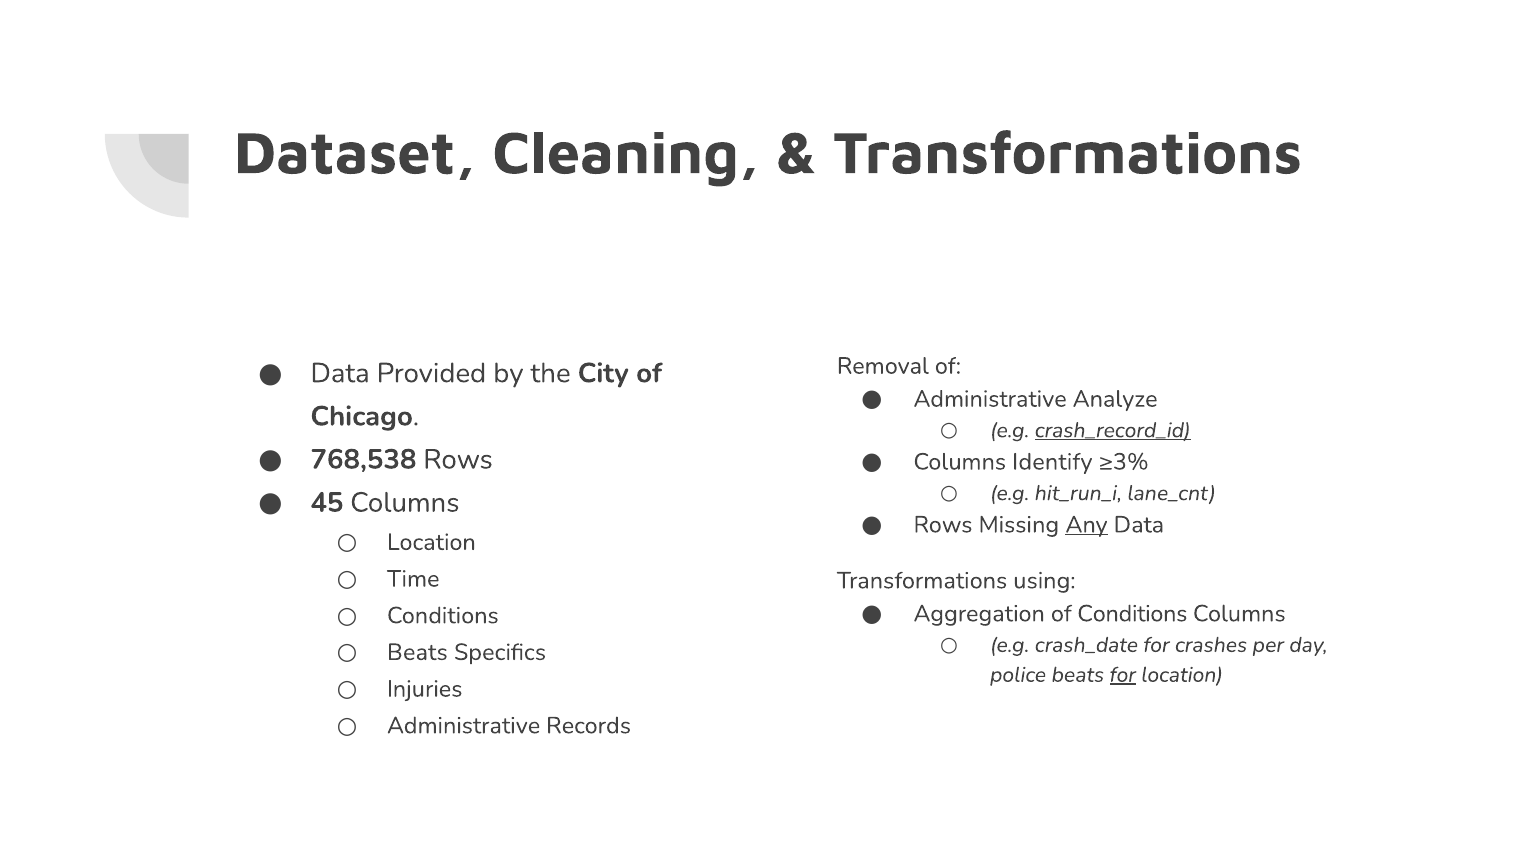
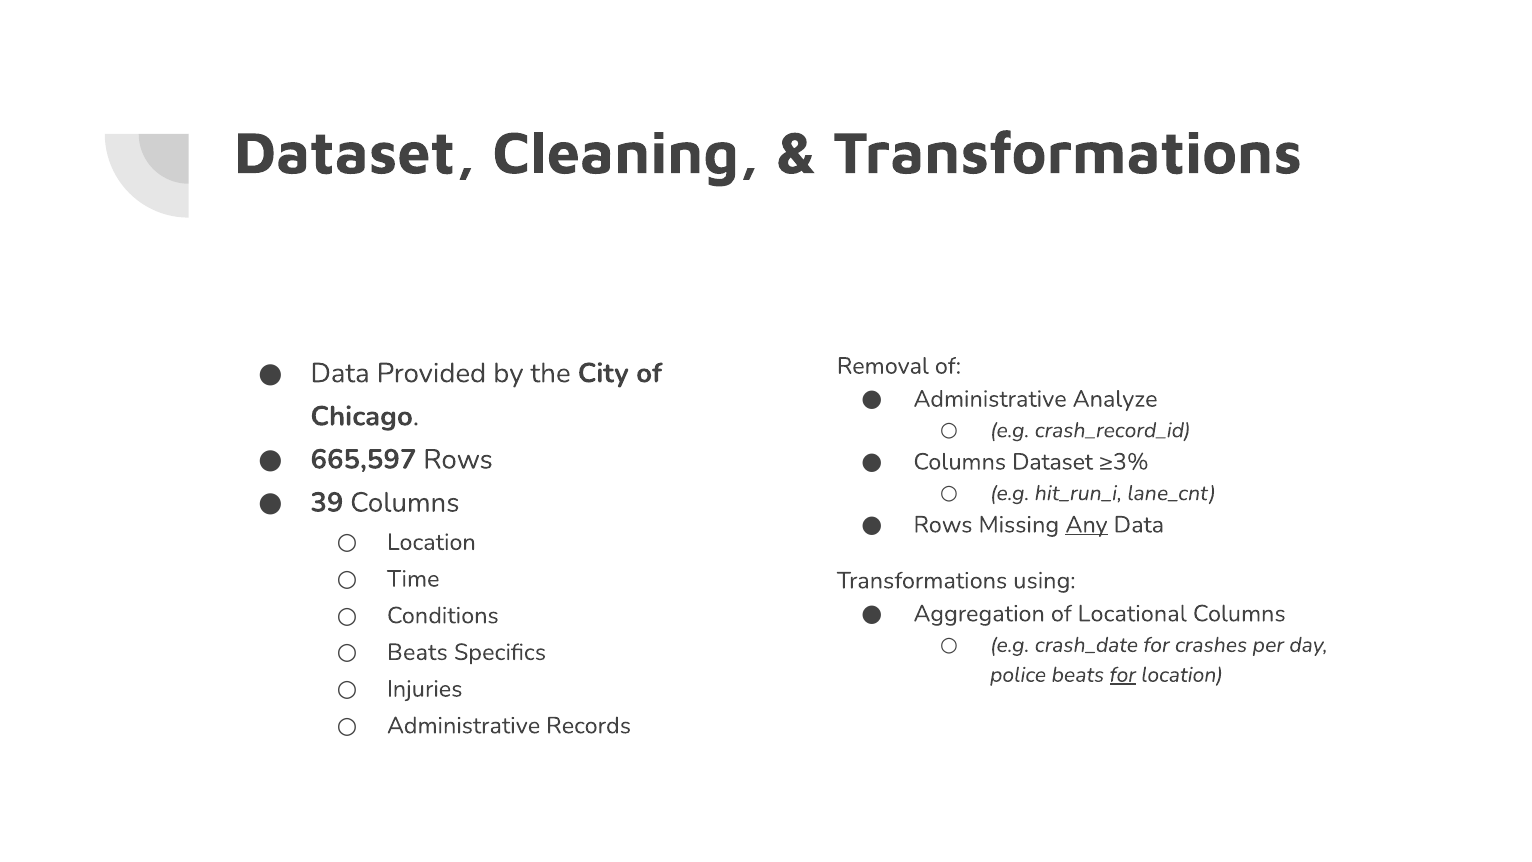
crash_record_id underline: present -> none (1113, 430)
768,538: 768,538 -> 665,597 (363, 459)
Columns Identify: Identify -> Dataset (1053, 462)
45: 45 -> 39 (327, 502)
of Conditions: Conditions -> Locational (1132, 613)
